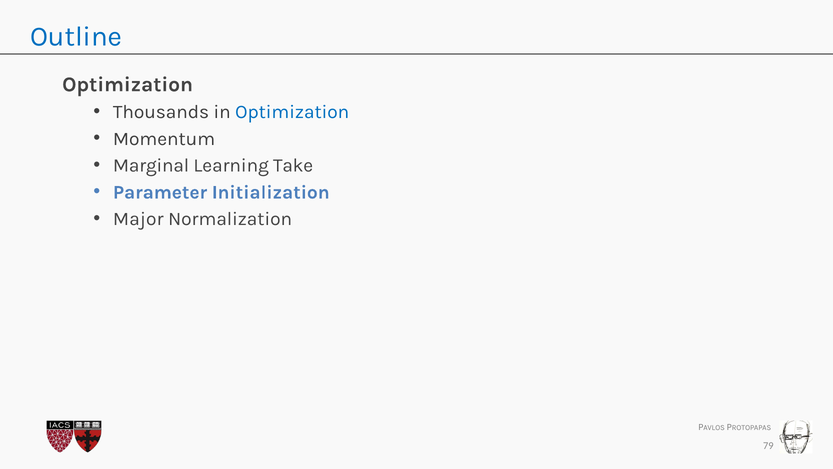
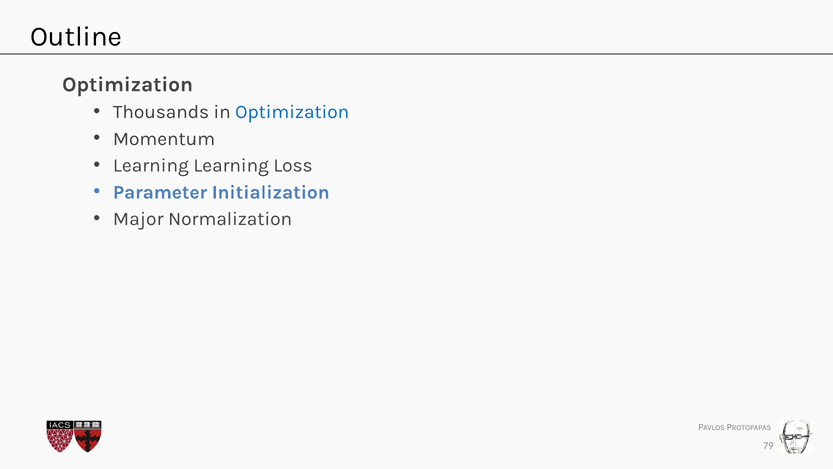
Outline colour: blue -> black (76, 36)
Marginal: Marginal -> Learning (151, 165)
Take: Take -> Loss (293, 165)
